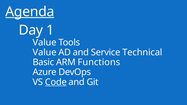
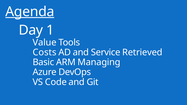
Value: Value -> Costs (45, 52)
Technical: Technical -> Retrieved (142, 52)
Functions: Functions -> Managing (99, 62)
Code underline: present -> none (56, 82)
